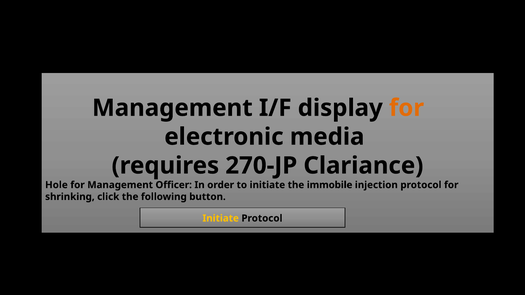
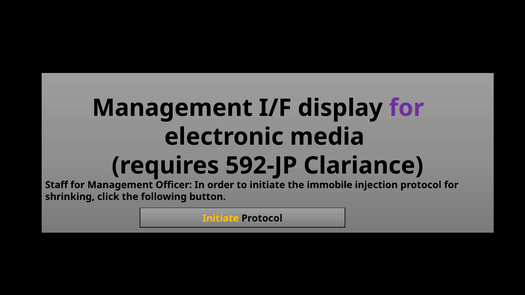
for colour: orange -> purple (407, 108)
270-JP: 270-JP -> 592-JP (261, 166)
Hole: Hole -> Staff (57, 185)
